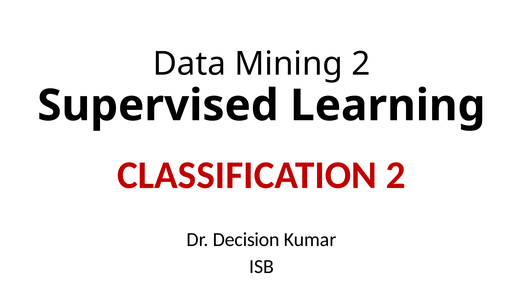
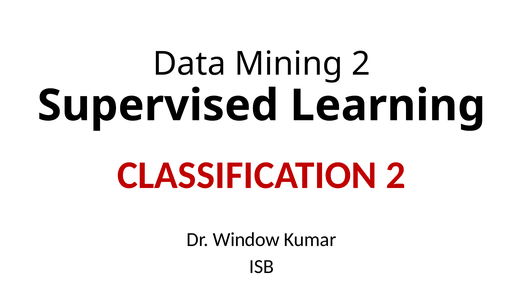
Decision: Decision -> Window (246, 239)
